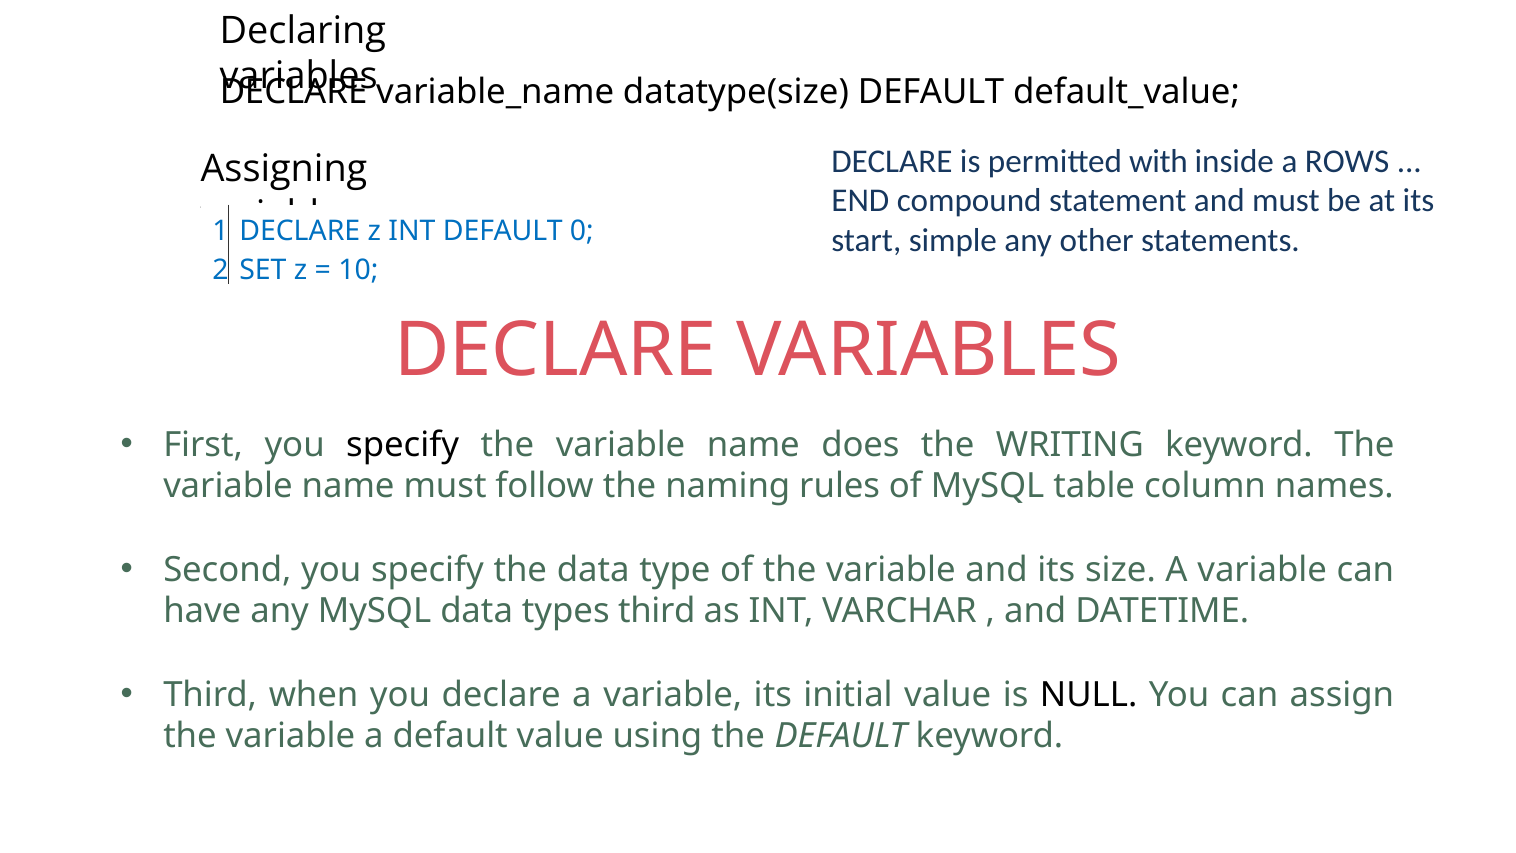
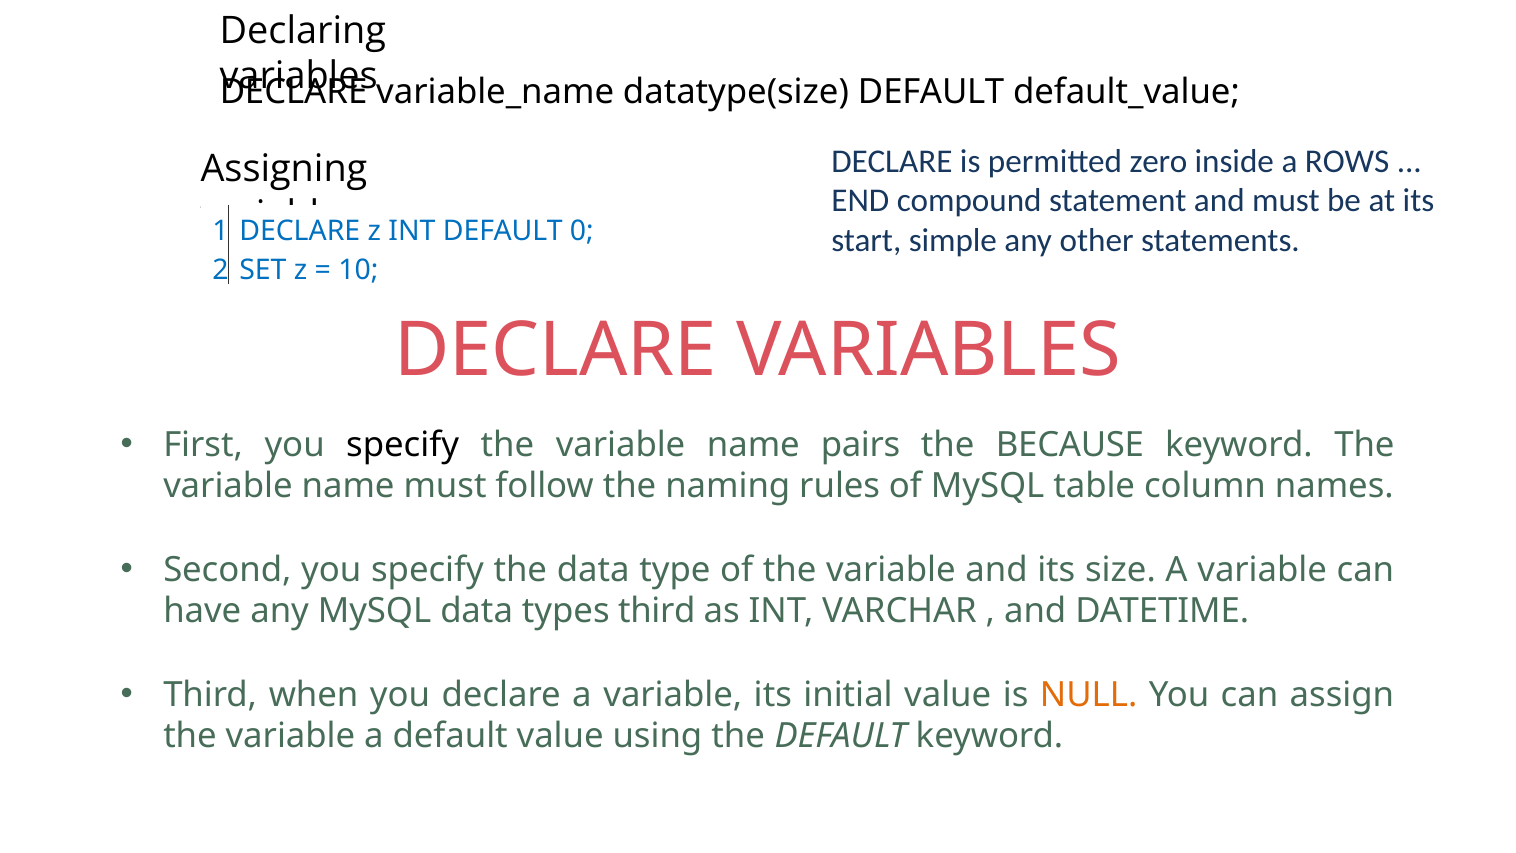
with: with -> zero (1158, 161)
does: does -> pairs (860, 445)
WRITING: WRITING -> BECAUSE (1070, 445)
NULL colour: black -> orange (1089, 695)
